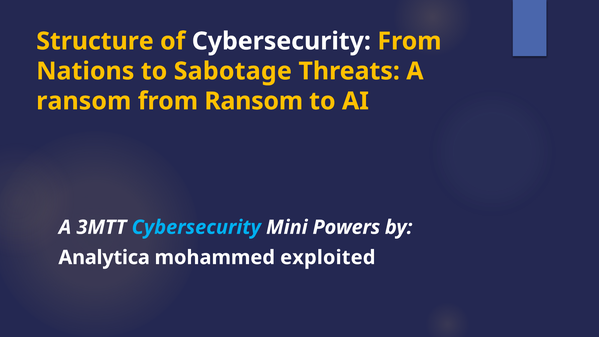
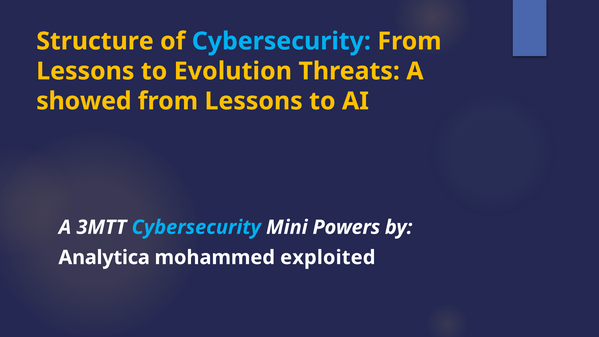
Cybersecurity colour: white -> light blue (281, 41)
Nations: Nations -> Lessons (85, 71)
Sabotage: Sabotage -> Evolution (233, 71)
ransom: ransom -> showed (84, 101)
Ransom: Ransom -> Lessons (254, 101)
